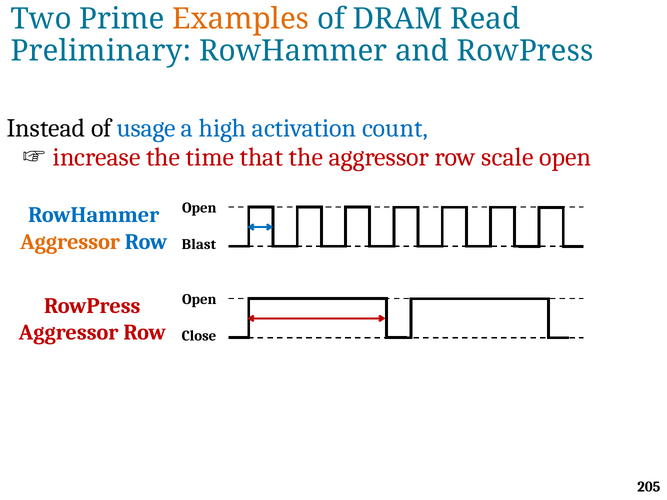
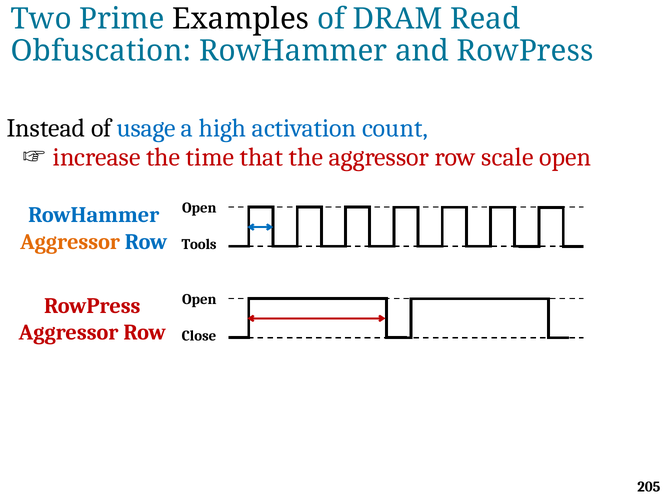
Examples colour: orange -> black (241, 19)
Preliminary: Preliminary -> Obfuscation (101, 51)
Blast: Blast -> Tools (199, 245)
